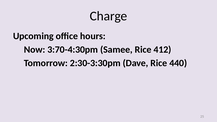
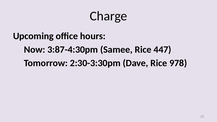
3:70-4:30pm: 3:70-4:30pm -> 3:87-4:30pm (73, 50)
412: 412 -> 447 (162, 50)
440: 440 -> 978 (178, 63)
